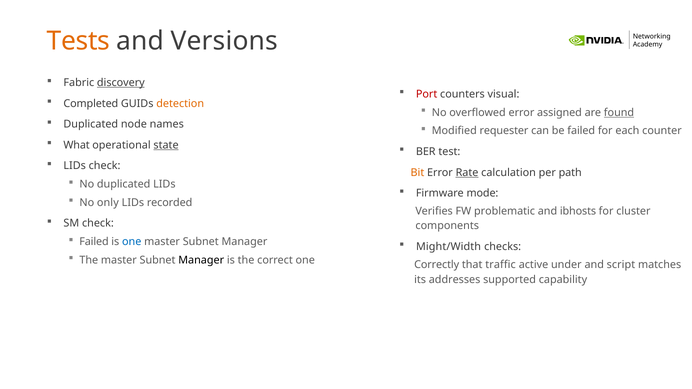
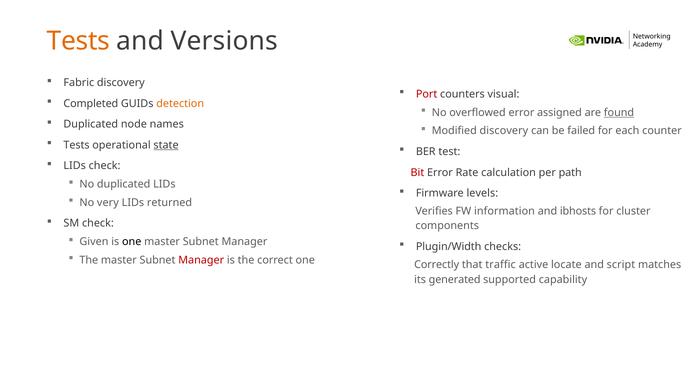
discovery underline: present -> none (121, 83)
Modified requester: requester -> discovery (504, 131)
What: What -> Tests (77, 145)
Bit colour: orange -> red (417, 173)
Rate underline: present -> none (467, 173)
mode: mode -> levels (482, 193)
only: only -> very (108, 203)
recorded: recorded -> returned (170, 203)
problematic: problematic -> information (505, 211)
Failed: Failed -> Given (94, 242)
one colour: blue -> black (132, 242)
Might/Width: Might/Width -> Plugin/Width (449, 247)
Manager colour: black -> red (201, 260)
under: under -> locate (566, 265)
addresses: addresses -> generated (455, 280)
